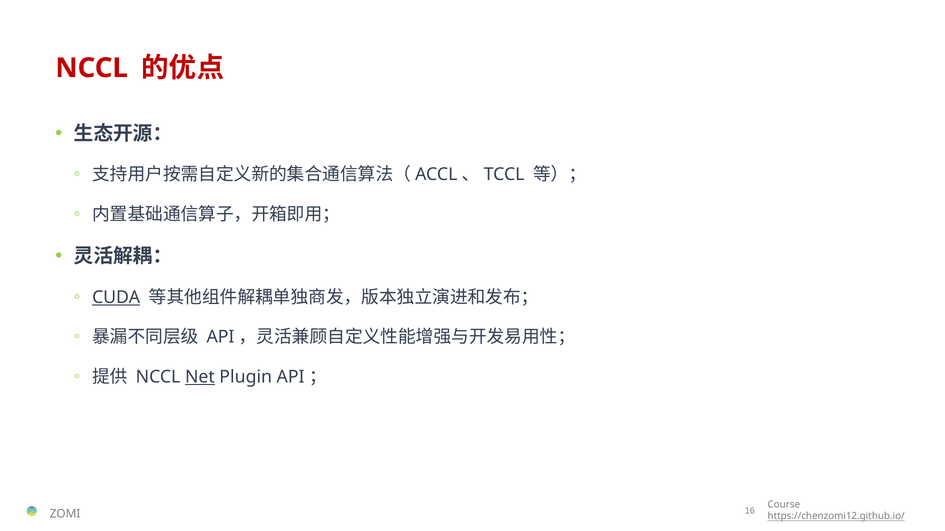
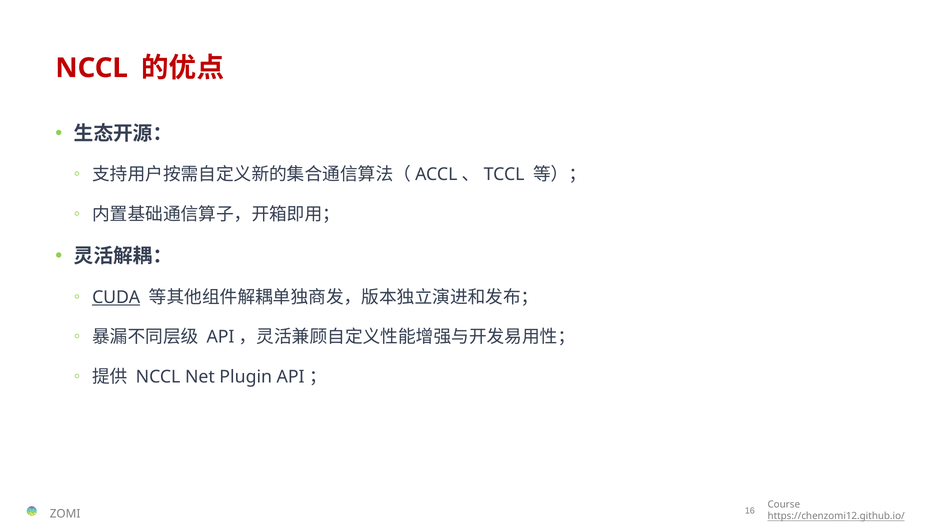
Net underline: present -> none (200, 377)
